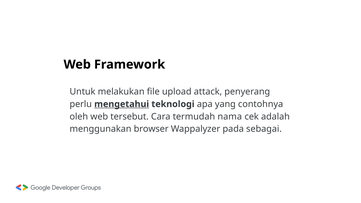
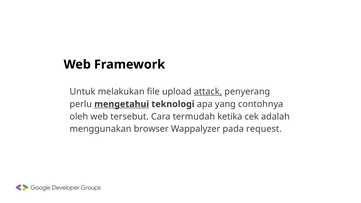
attack underline: none -> present (208, 92)
nama: nama -> ketika (230, 117)
sebagai: sebagai -> request (264, 129)
